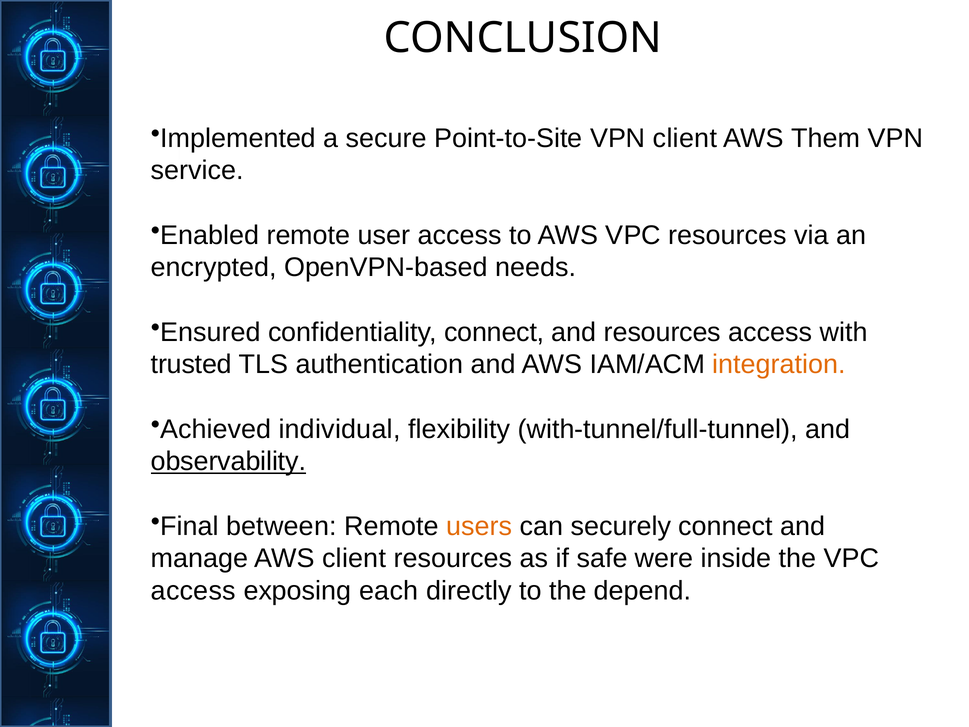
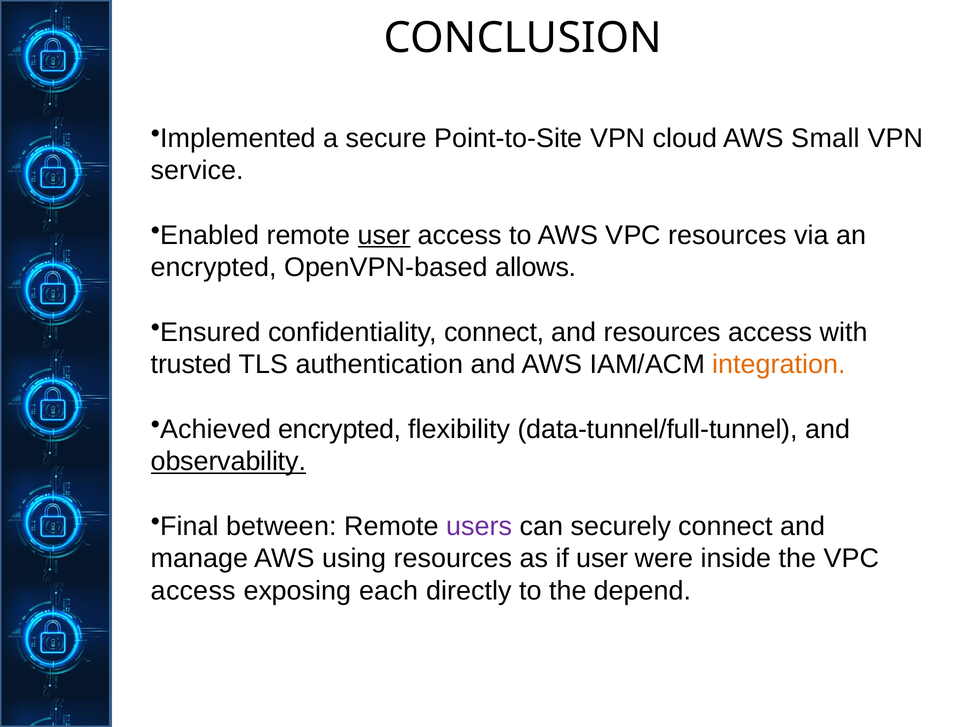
VPN client: client -> cloud (685, 138)
Them: Them -> Small (826, 138)
user underline: none -> present (384, 235)
needs: needs -> allows (536, 267)
Achieved individual: individual -> encrypted (340, 429)
with-tunnel/full-tunnel: with-tunnel/full-tunnel -> data-tunnel/full-tunnel (658, 429)
users colour: orange -> purple (479, 526)
AWS client: client -> using (354, 558)
if safe: safe -> user (602, 558)
